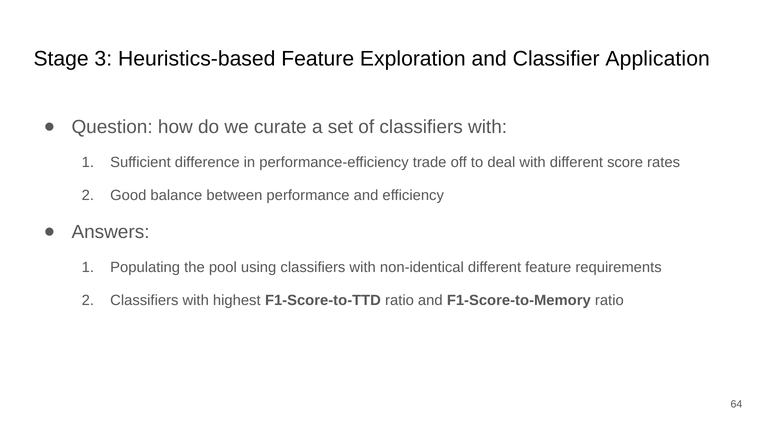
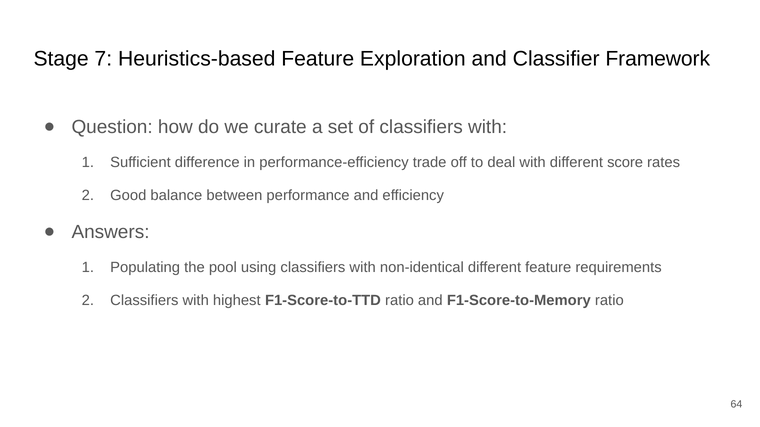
3: 3 -> 7 (103, 59)
Application: Application -> Framework (658, 59)
